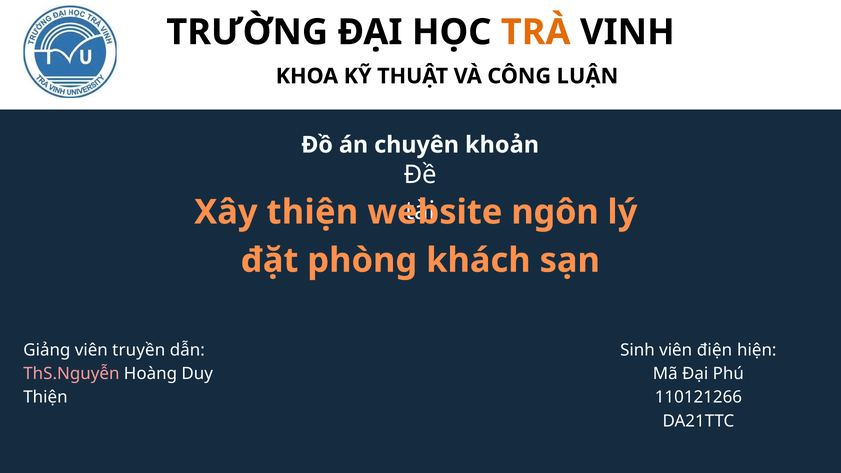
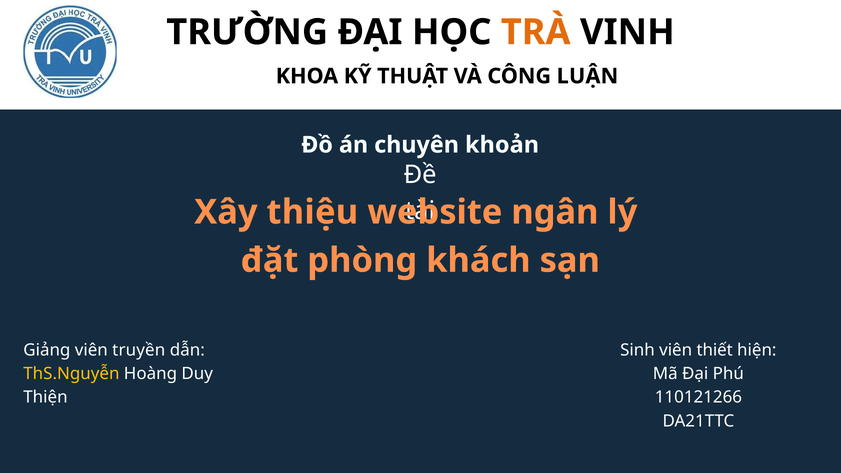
Xây thiện: thiện -> thiệu (312, 212)
ngôn: ngôn -> ngân (555, 212)
điện: điện -> thiết (715, 350)
ThS.Nguyễn colour: pink -> yellow (71, 374)
